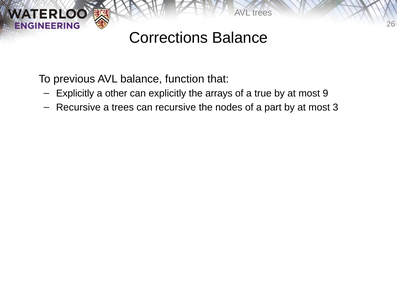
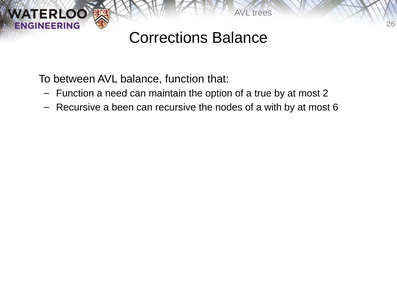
previous: previous -> between (74, 79)
Explicitly: Explicitly -> Function (75, 93)
other: other -> need (116, 93)
can explicitly: explicitly -> maintain (167, 93)
arrays: arrays -> option (219, 93)
9: 9 -> 2 (325, 93)
a trees: trees -> been (123, 107)
part: part -> with (273, 107)
3: 3 -> 6 (335, 107)
